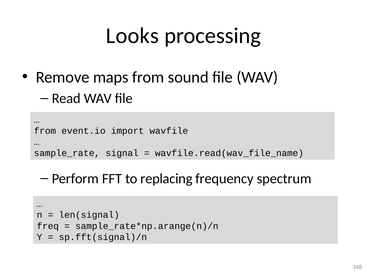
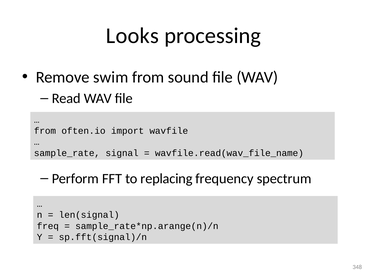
maps: maps -> swim (111, 77)
event.io: event.io -> often.io (83, 131)
